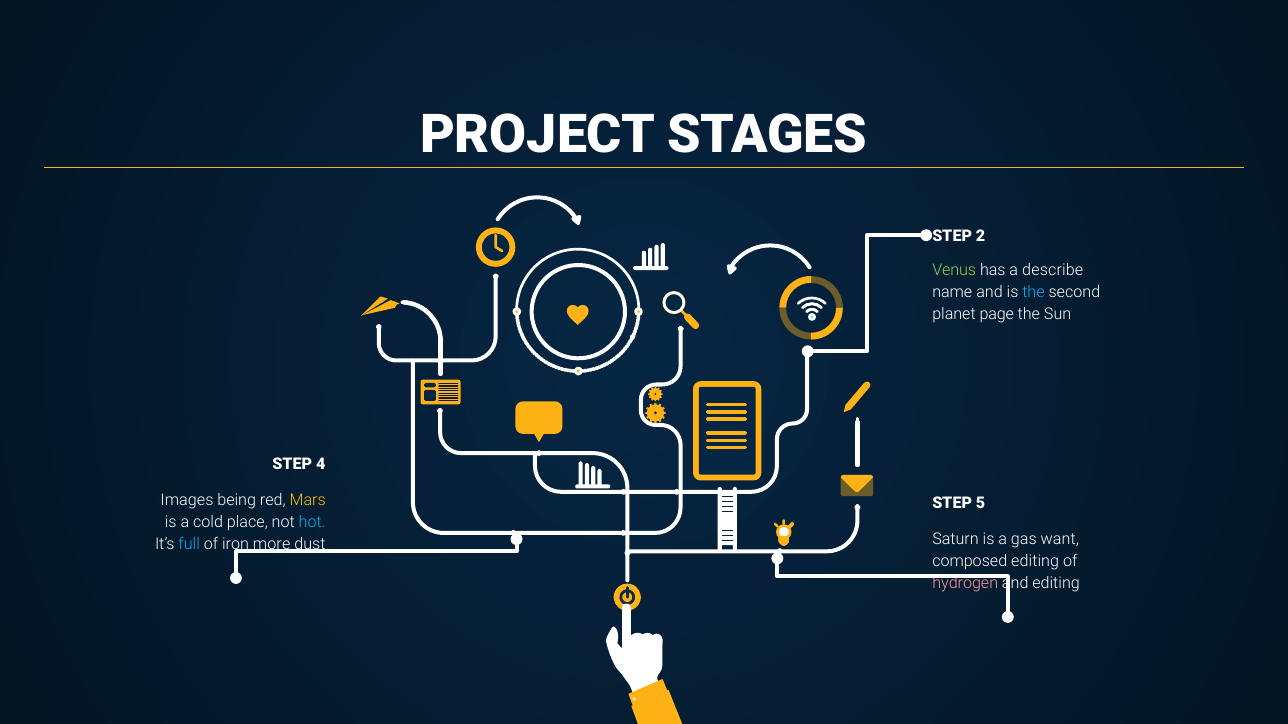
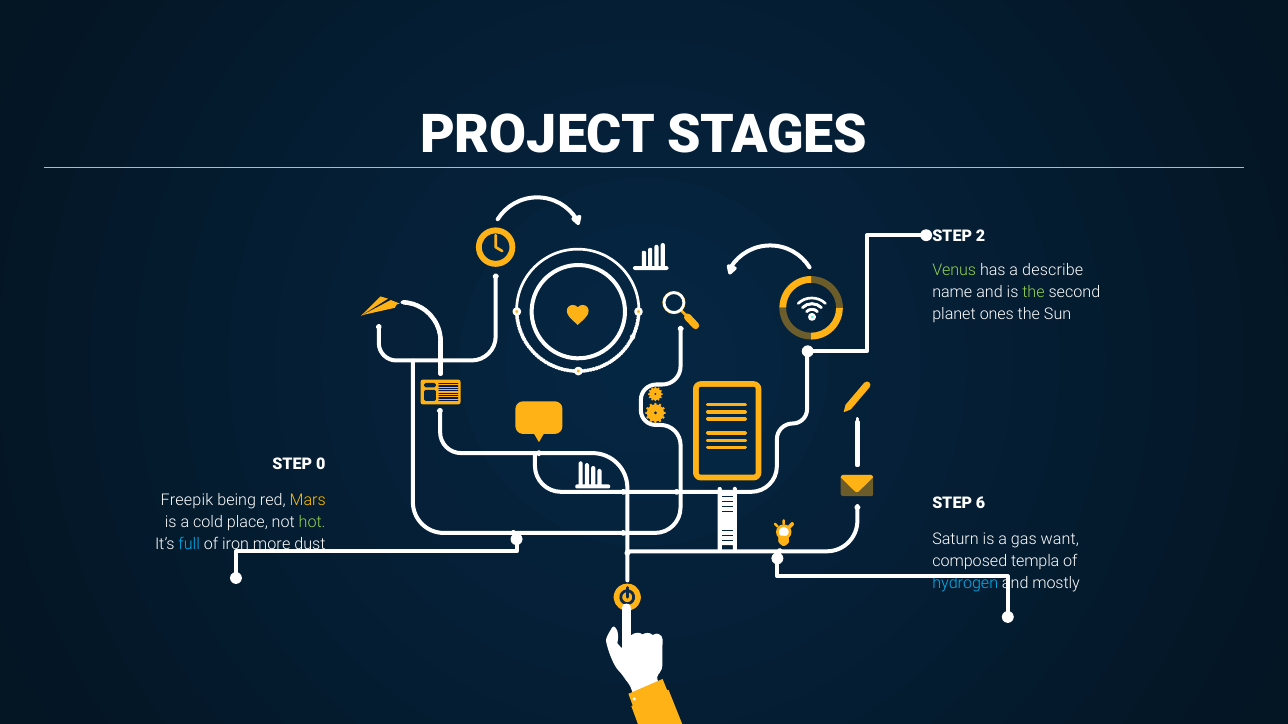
the colour: light blue -> light green (1034, 292)
page: page -> ones (997, 315)
4: 4 -> 0 (321, 465)
Images: Images -> Freepik (187, 500)
5: 5 -> 6 (981, 504)
hot colour: light blue -> light green (312, 522)
composed editing: editing -> templa (1035, 561)
hydrogen colour: pink -> light blue (965, 584)
and editing: editing -> mostly (1056, 584)
